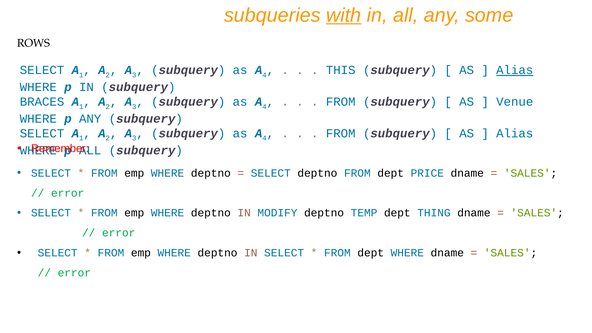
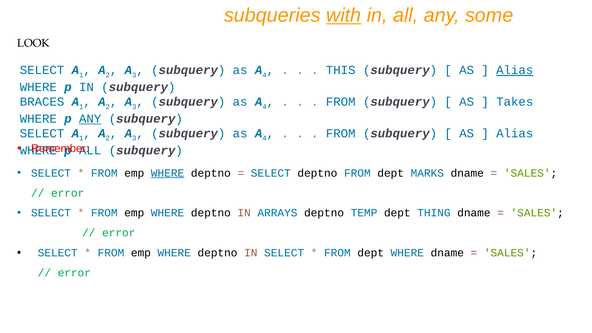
ROWS: ROWS -> LOOK (33, 43)
Venue: Venue -> Takes (515, 102)
ANY underline: none -> present (90, 119)
WHERE underline: none -> present (168, 173)
PRICE: PRICE -> MARKS (427, 173)
MODIFY: MODIFY -> ARRAYS (277, 213)
